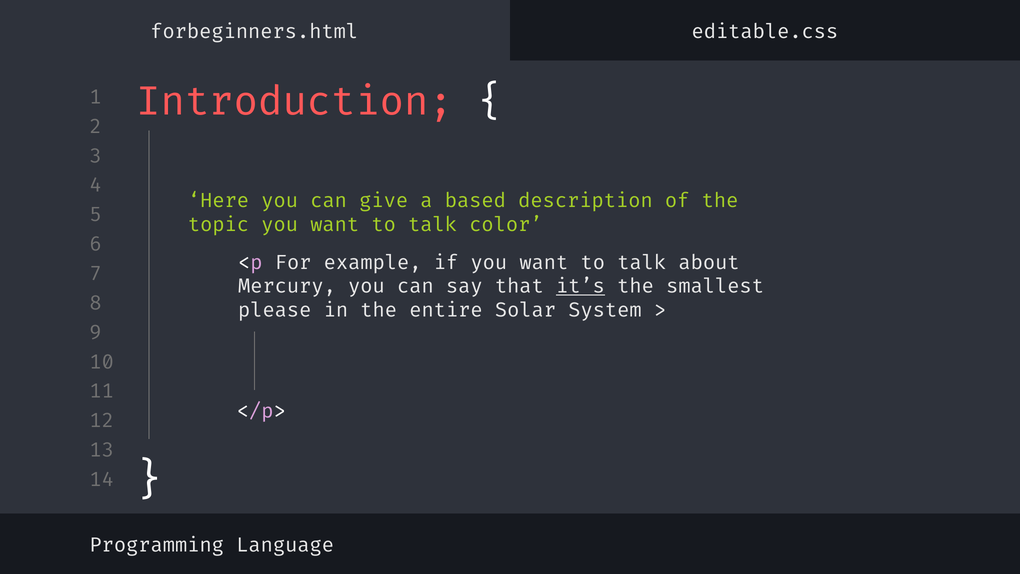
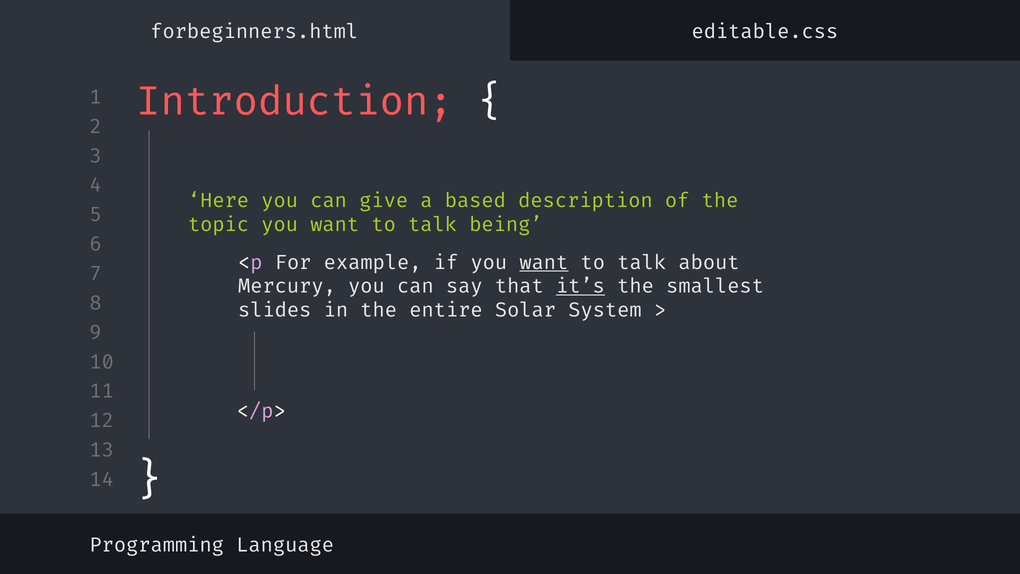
color: color -> being (506, 224)
want underline: none -> present (544, 262)
please: please -> slides (275, 310)
